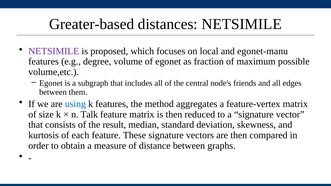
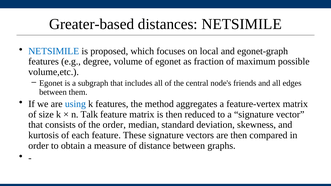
NETSIMILE colour: purple -> blue (54, 51)
egonet-manu: egonet-manu -> egonet-graph (263, 51)
the result: result -> order (114, 125)
